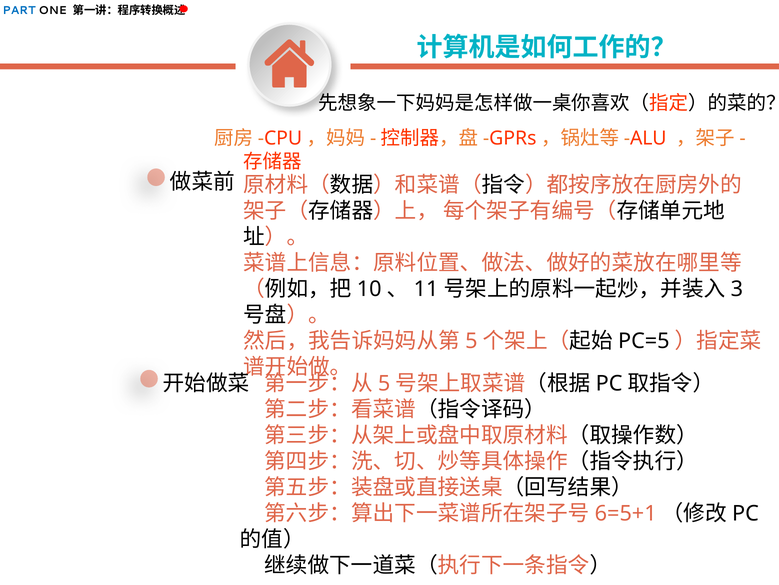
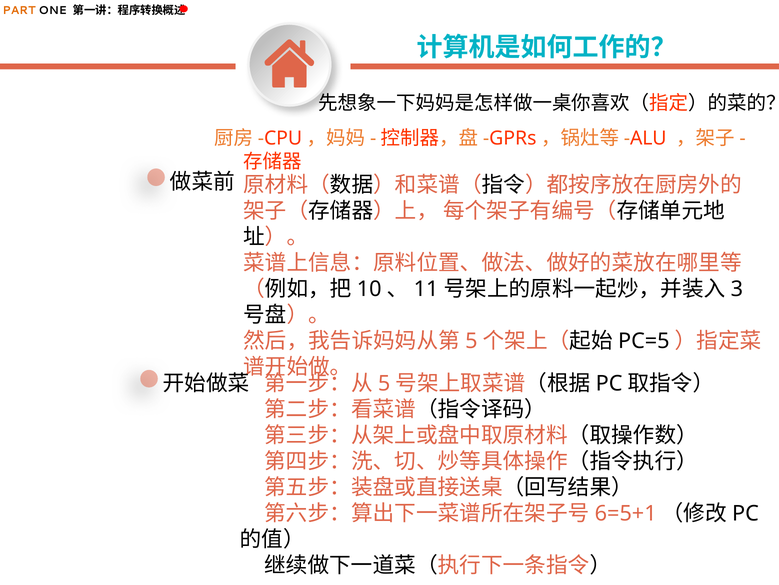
PART colour: blue -> orange (19, 10)
